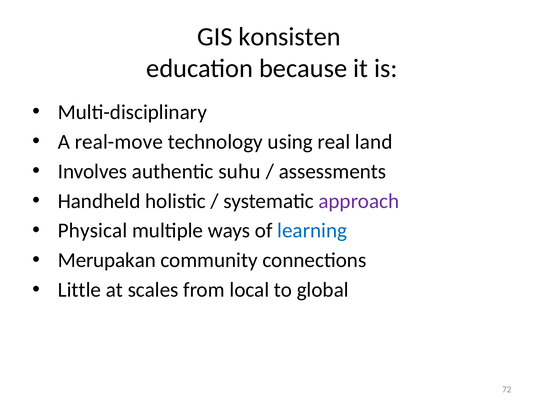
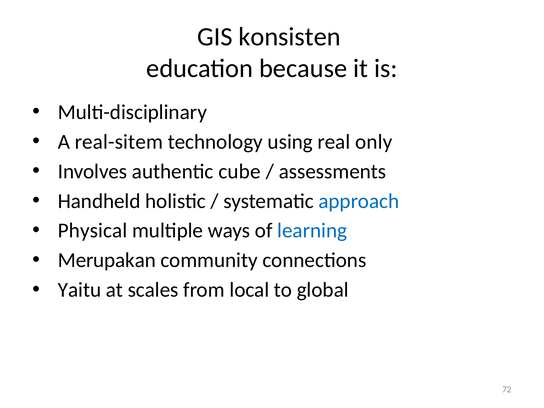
real-move: real-move -> real-sitem (119, 142)
land: land -> only (374, 142)
suhu: suhu -> cube (240, 171)
approach colour: purple -> blue (359, 201)
Little: Little -> Yaitu (79, 290)
